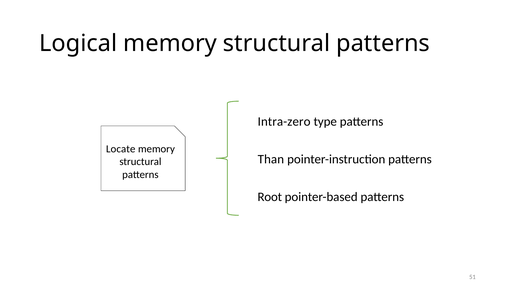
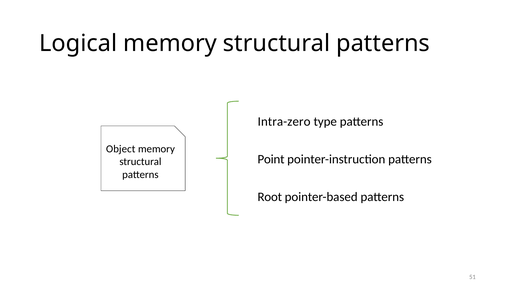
Locate: Locate -> Object (121, 149)
Than: Than -> Point (271, 159)
